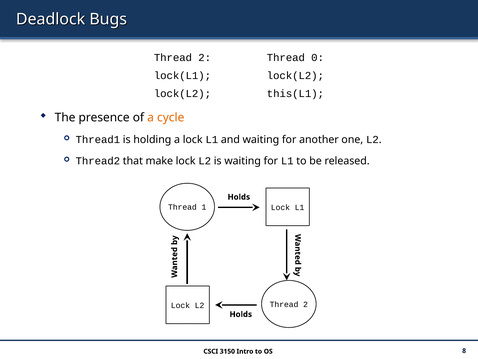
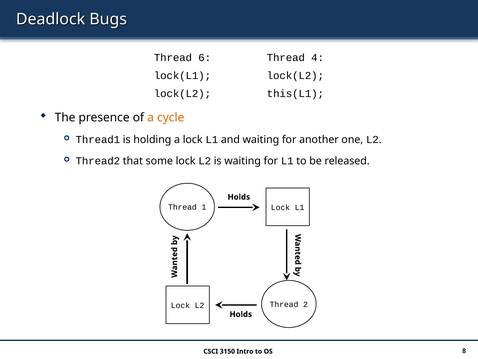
2: 2 -> 6 (205, 57)
0: 0 -> 4 (318, 57)
make: make -> some (159, 161)
